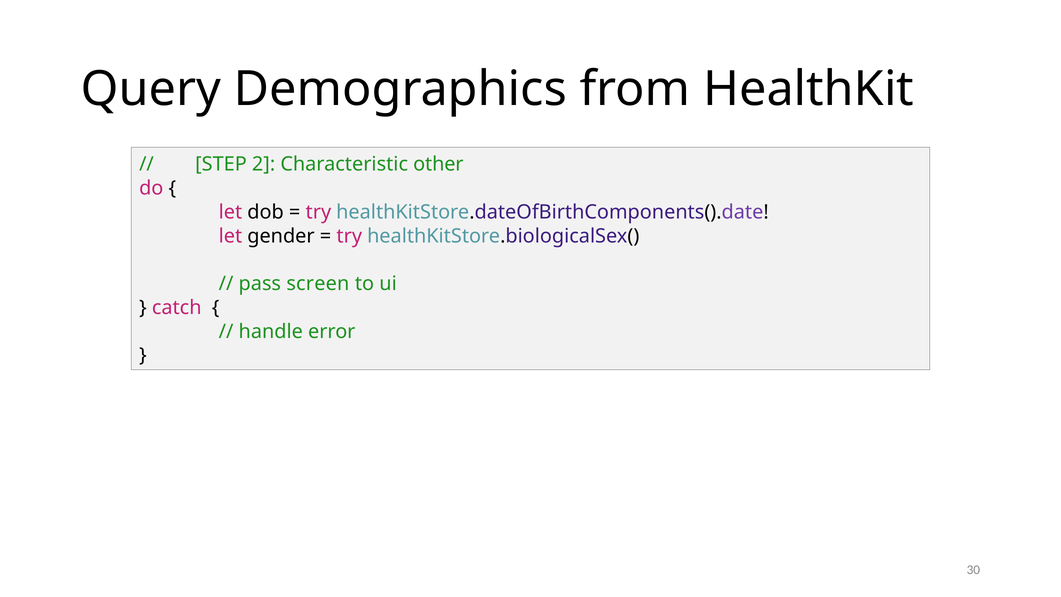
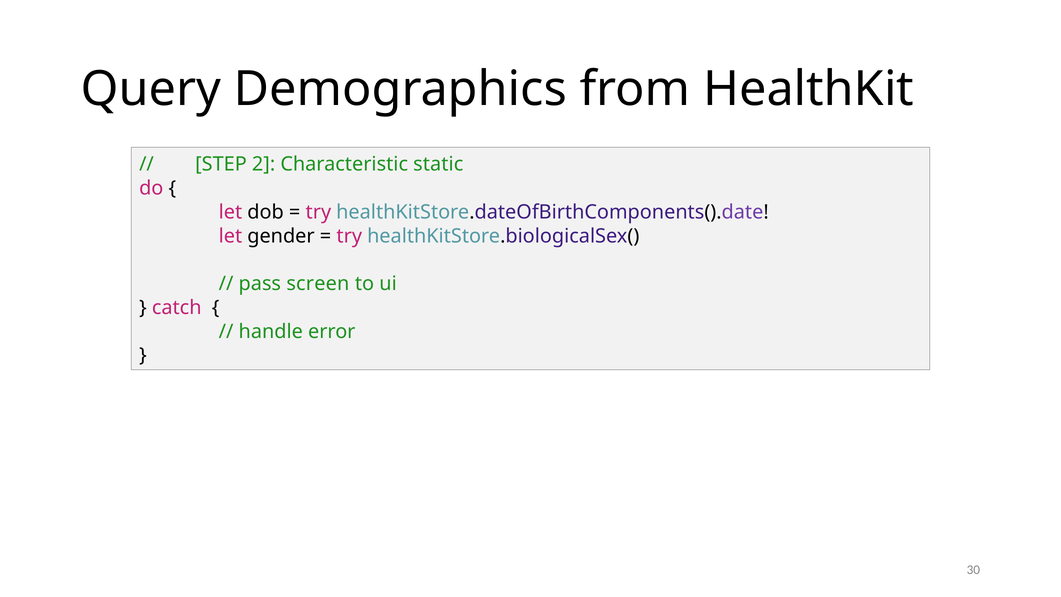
other: other -> static (438, 164)
